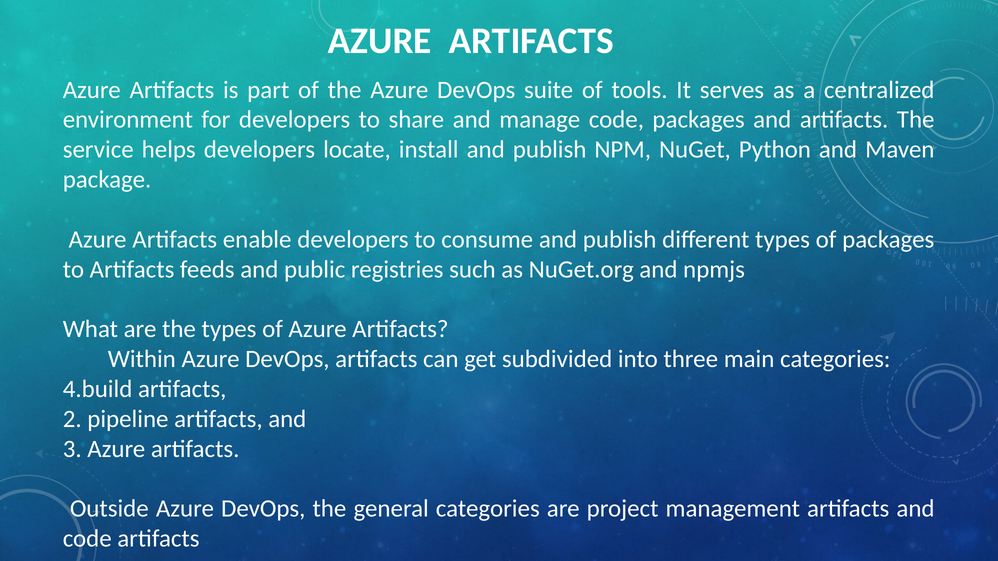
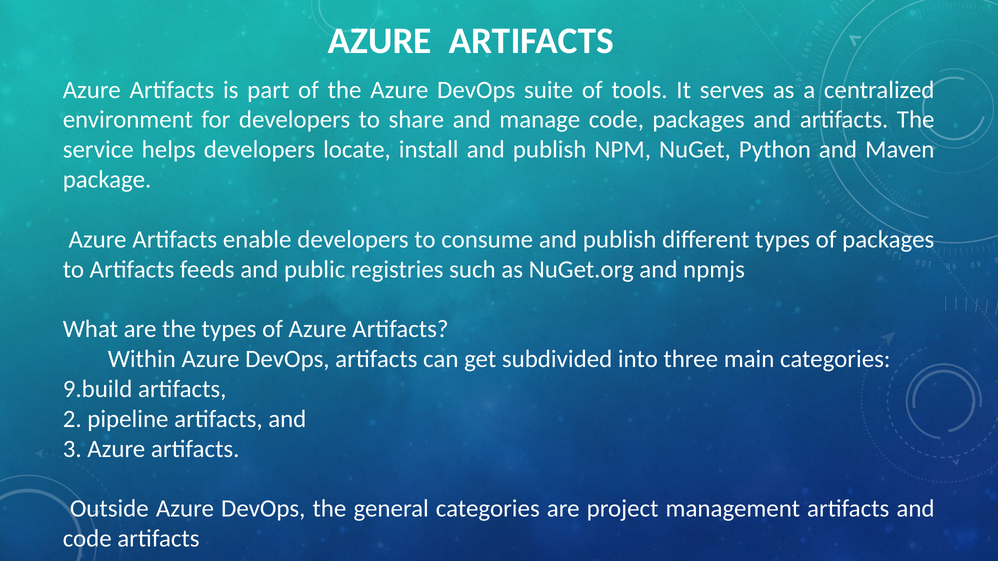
4.build: 4.build -> 9.build (98, 389)
